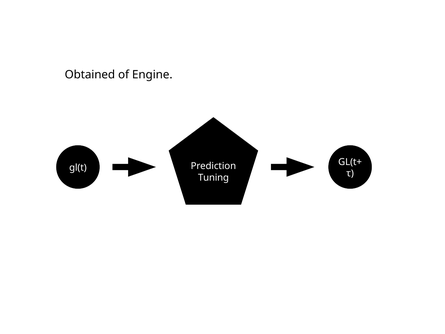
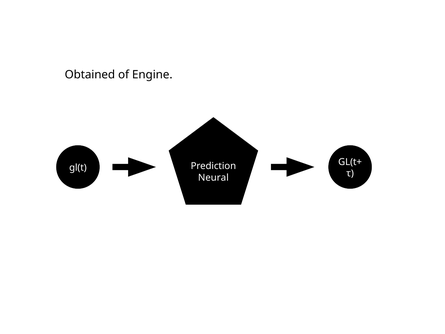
Tuning: Tuning -> Neural (213, 177)
